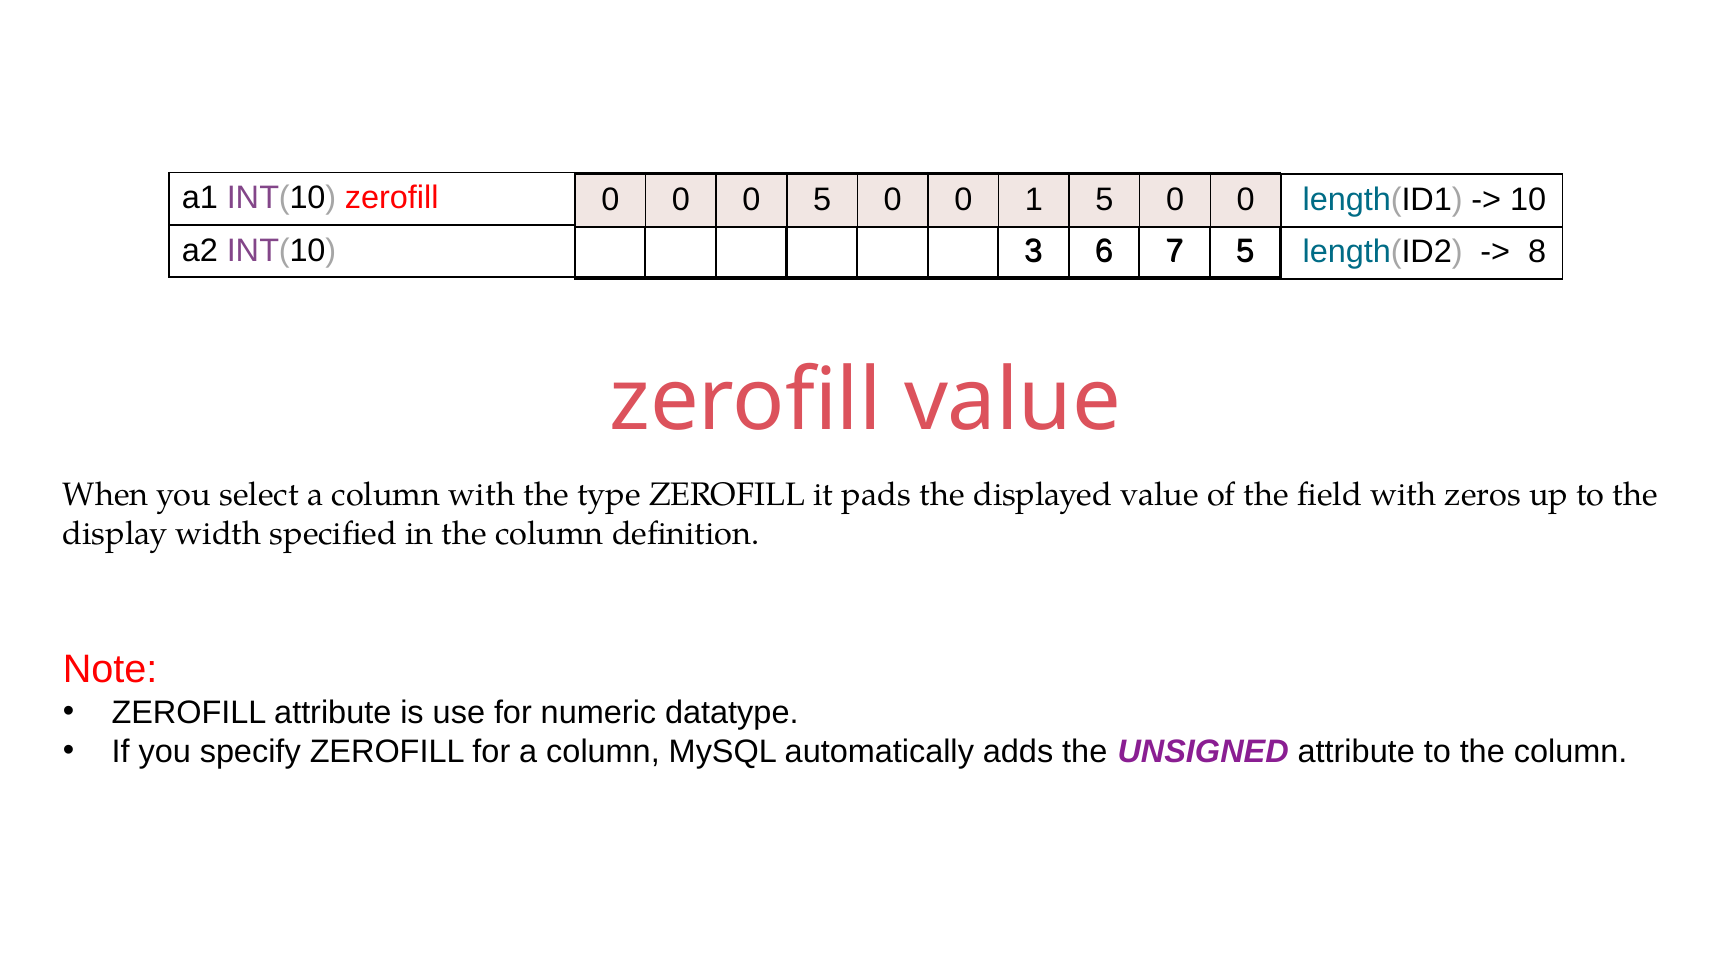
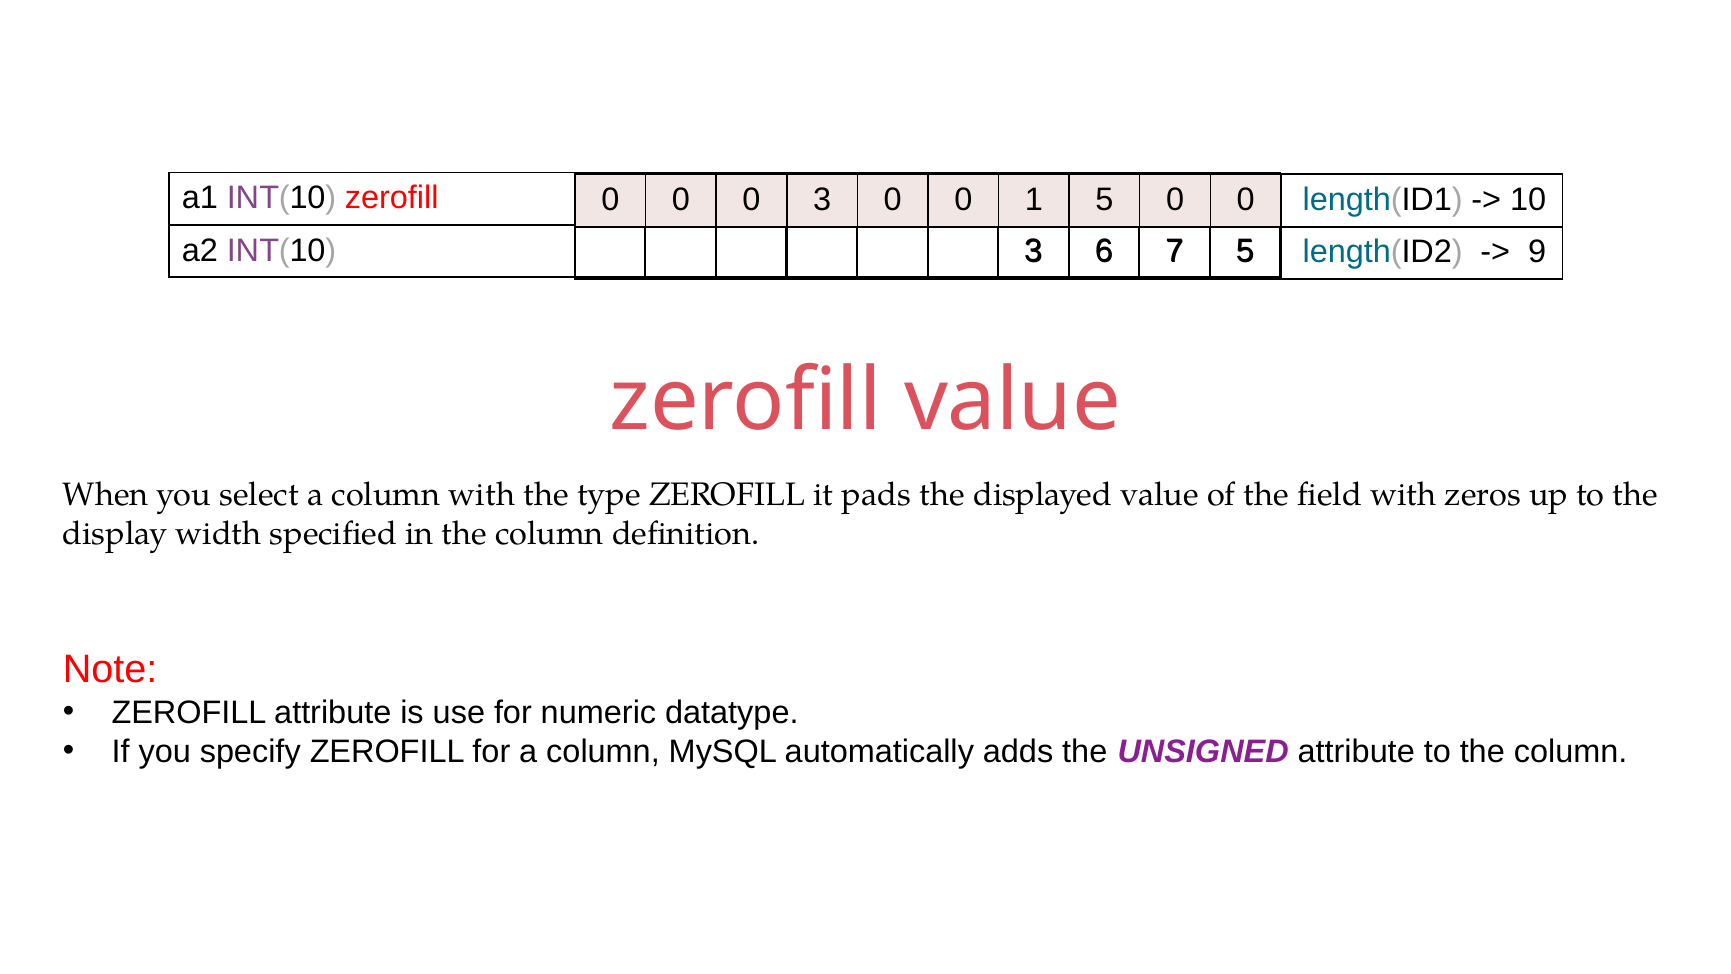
0 5: 5 -> 3 (822, 199)
8: 8 -> 9 (1537, 252)
